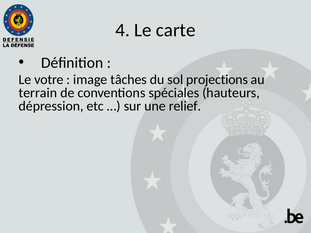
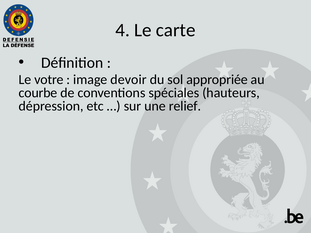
tâches: tâches -> devoir (129, 80)
projections: projections -> appropriée (217, 80)
terrain: terrain -> courbe (38, 93)
